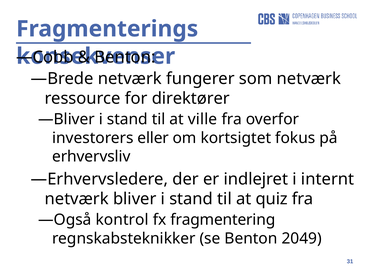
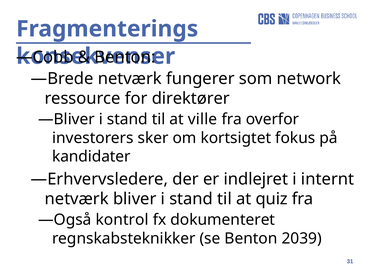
som netværk: netværk -> network (309, 78)
eller: eller -> sker (153, 138)
erhvervsliv: erhvervsliv -> kandidater (91, 156)
fragmentering: fragmentering -> dokumenteret (223, 220)
2049: 2049 -> 2039 (302, 238)
